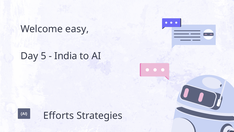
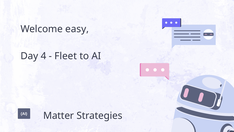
5: 5 -> 4 (43, 56)
India: India -> Fleet (66, 56)
Efforts: Efforts -> Matter (59, 115)
